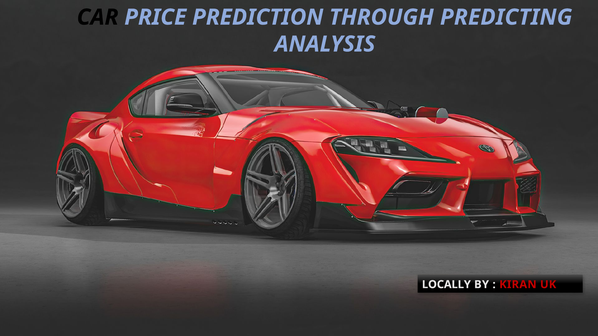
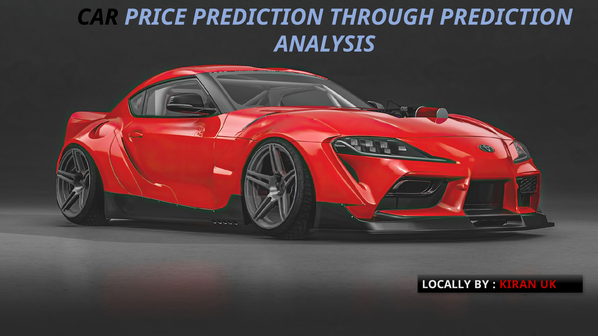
THROUGH PREDICTING: PREDICTING -> PREDICTION (506, 17)
